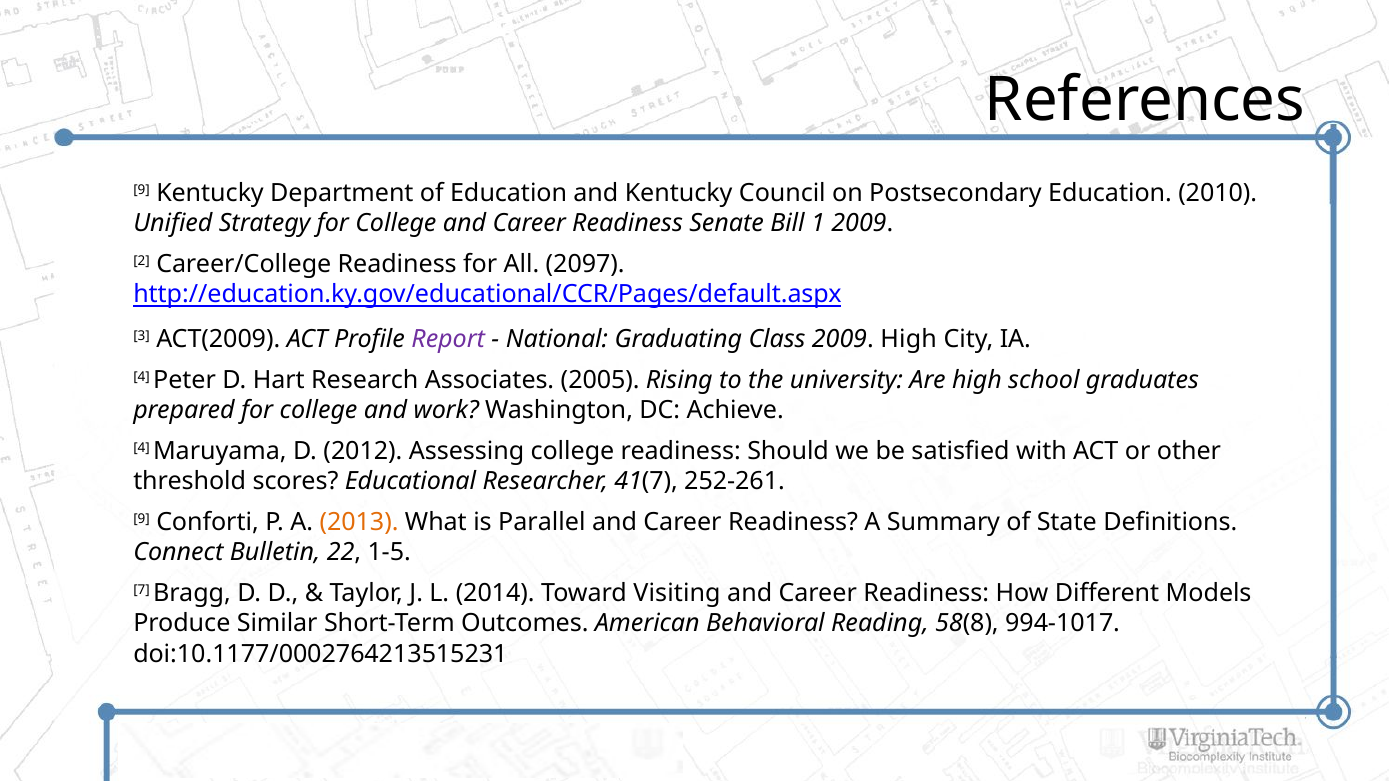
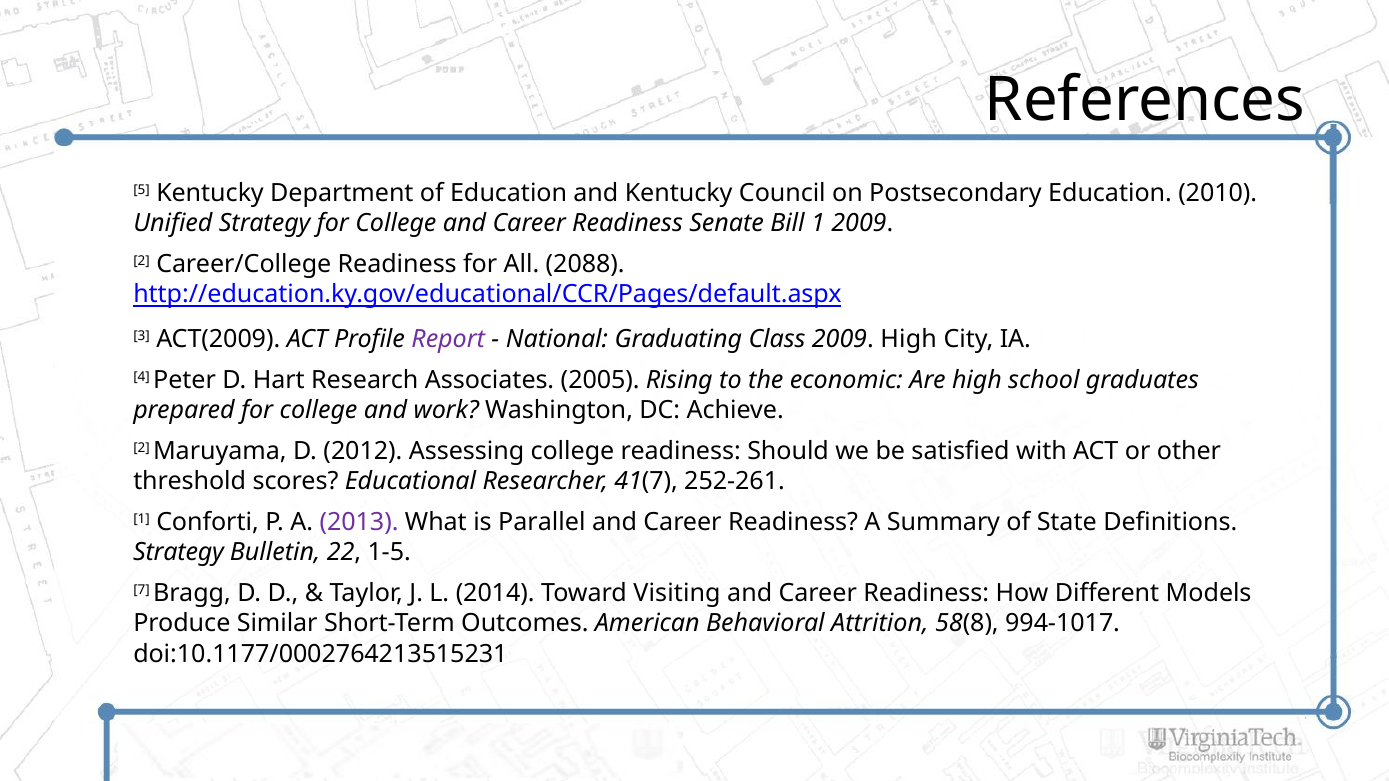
9: 9 -> 5 (142, 190)
2097: 2097 -> 2088 (585, 265)
university: university -> economic (846, 380)
4: 4 -> 2 (142, 448)
9: 9 -> 1 (142, 520)
2013 colour: orange -> purple (359, 523)
Connect: Connect -> Strategy (178, 553)
Reading: Reading -> Attrition (880, 624)
